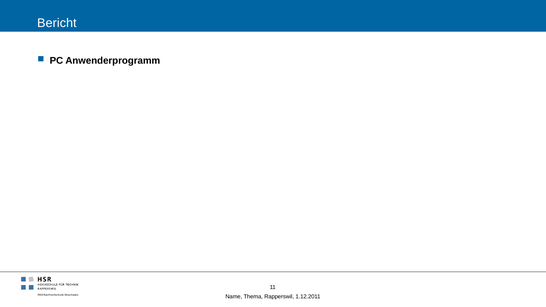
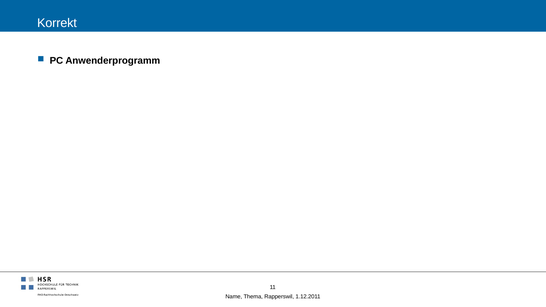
Bericht: Bericht -> Korrekt (57, 23)
